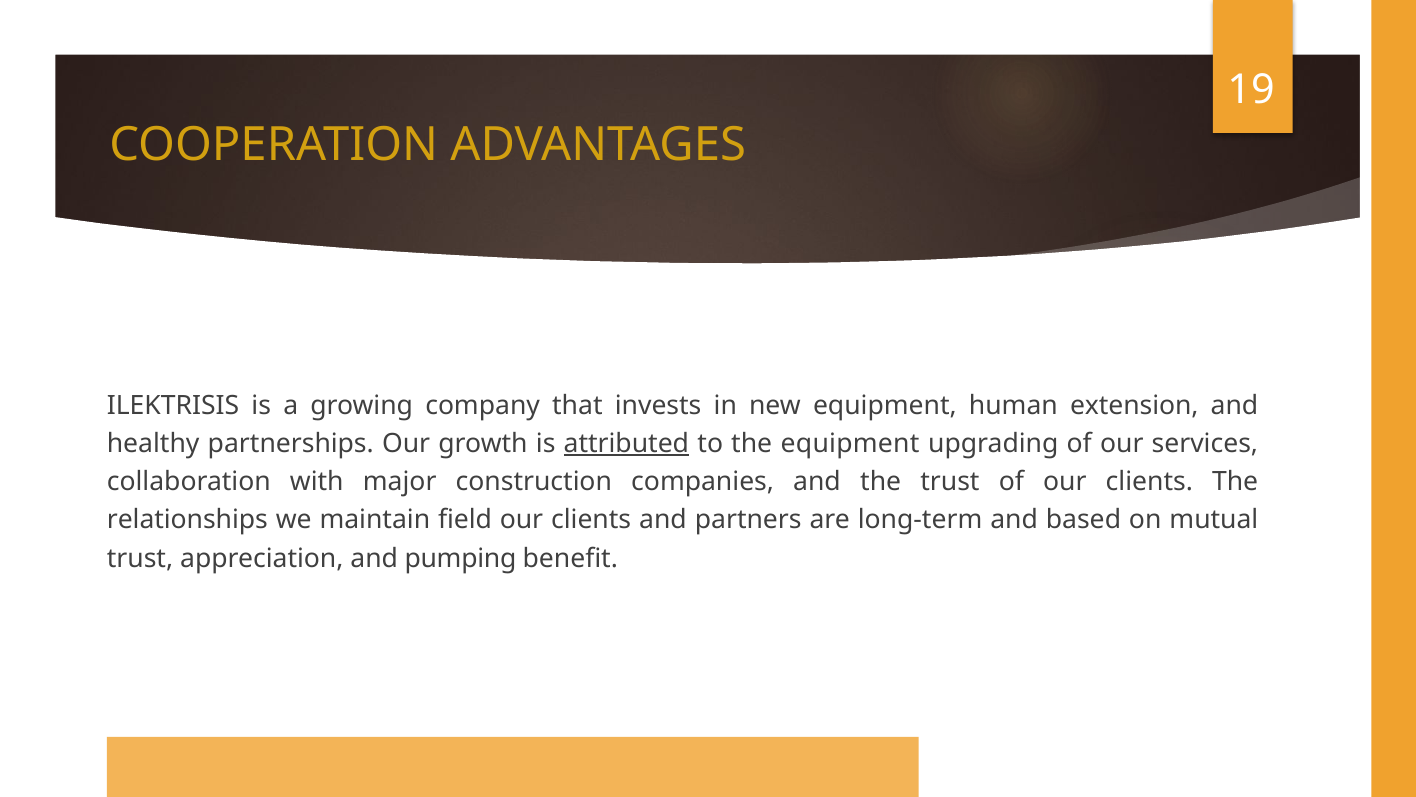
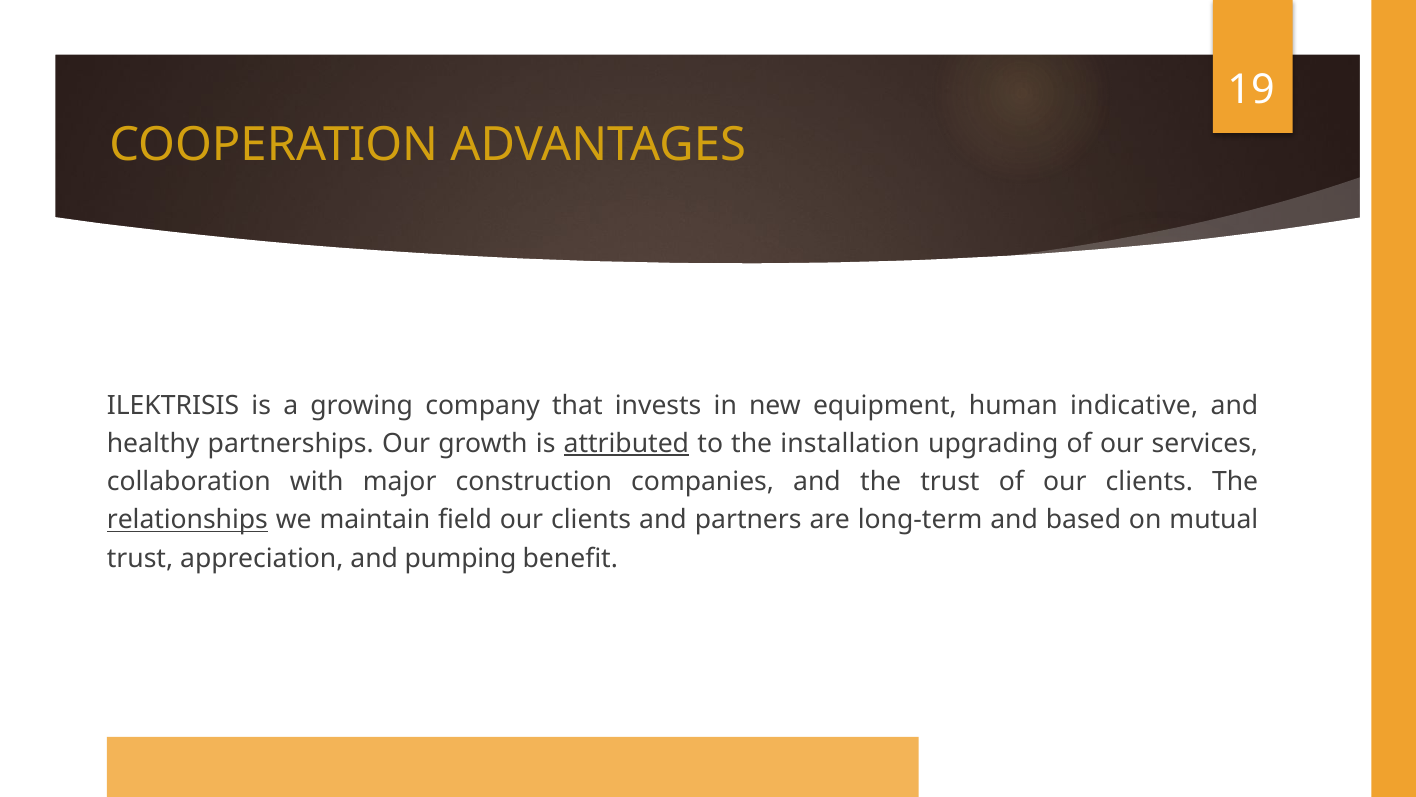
extension: extension -> indicative (1134, 405)
the equipment: equipment -> installation (850, 443)
relationships underline: none -> present (187, 520)
